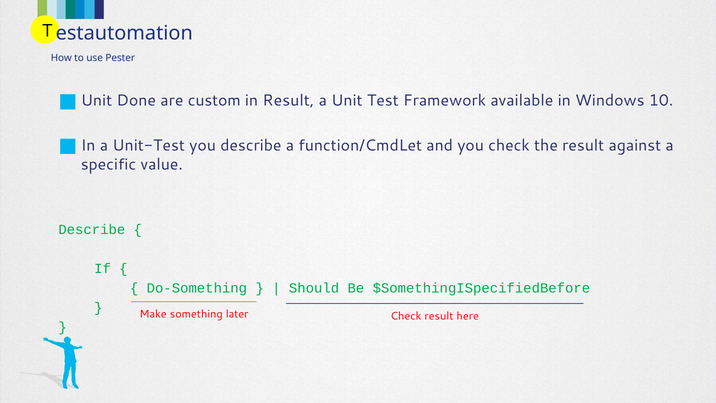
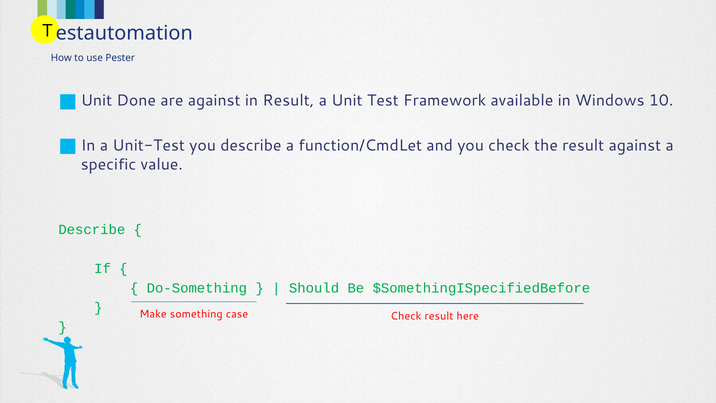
are custom: custom -> against (214, 101)
later: later -> case (237, 314)
